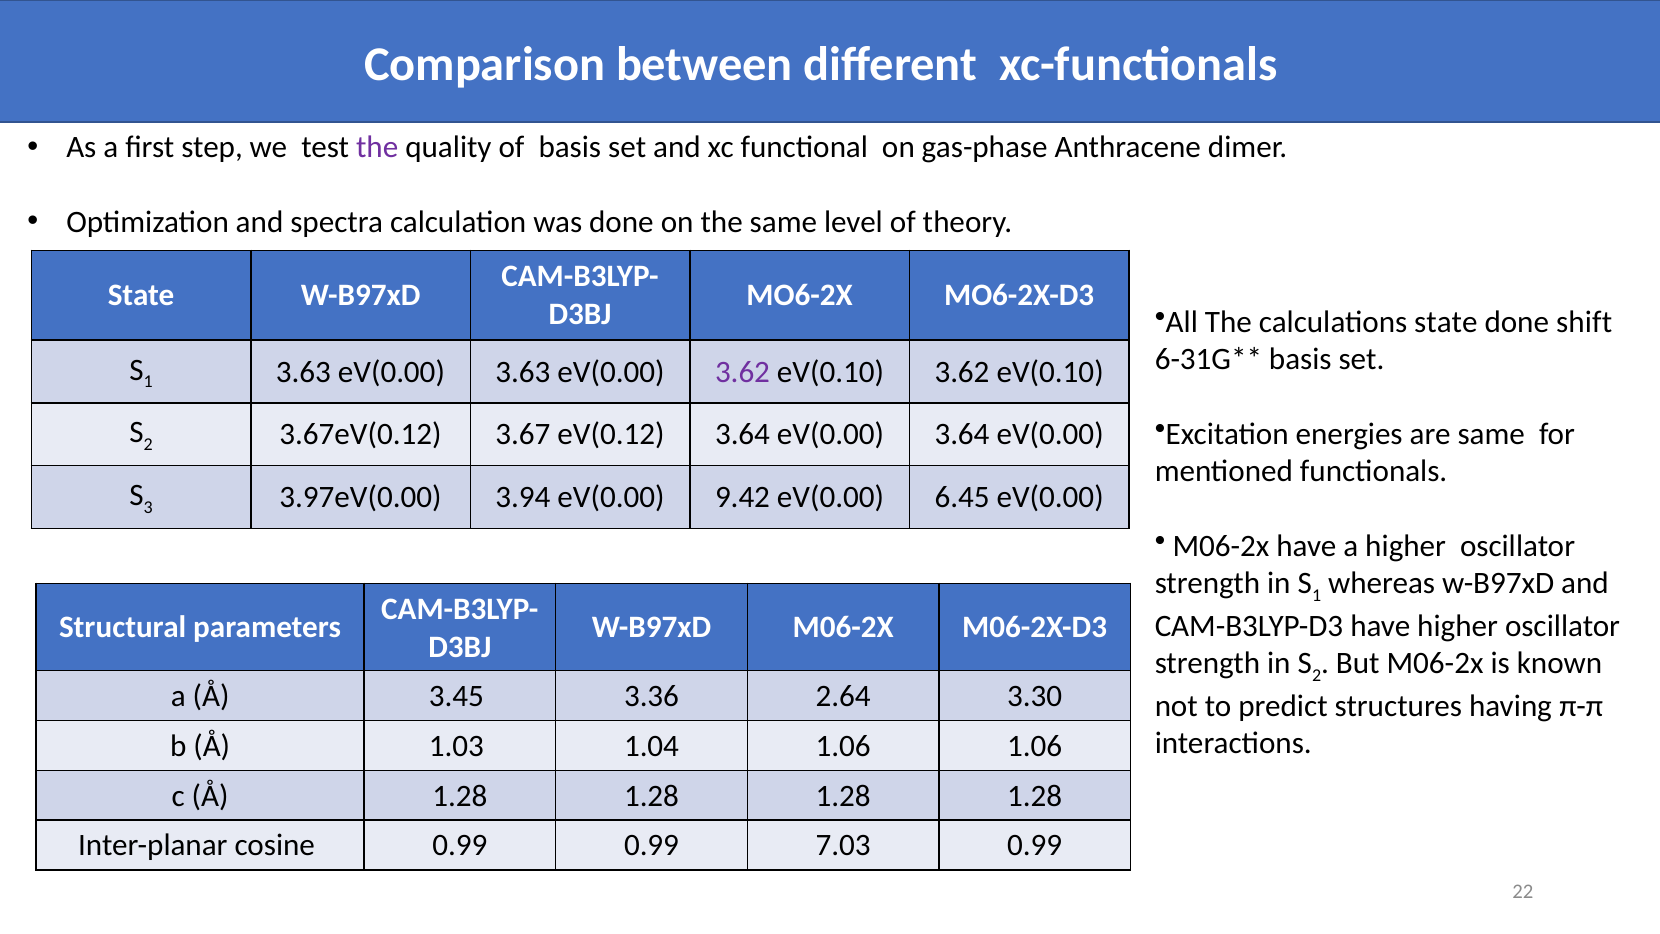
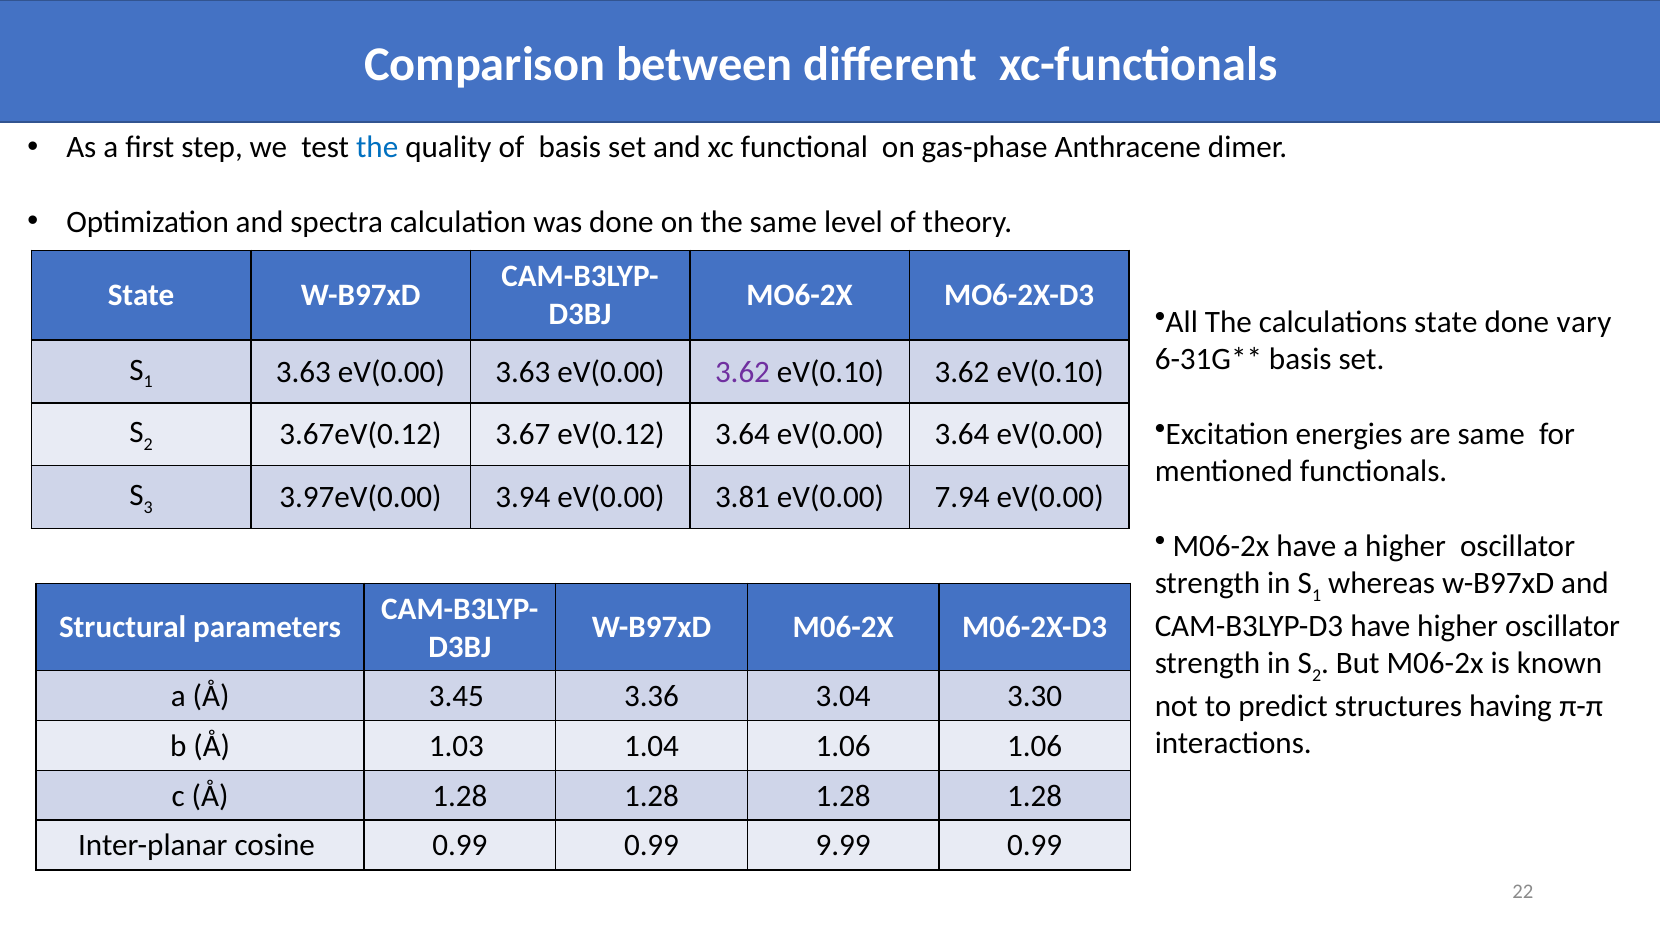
the colour: purple -> blue (377, 148)
shift: shift -> vary (1584, 322)
9.42: 9.42 -> 3.81 (743, 497)
6.45: 6.45 -> 7.94 (962, 497)
2.64: 2.64 -> 3.04 (843, 696)
7.03: 7.03 -> 9.99 (843, 845)
